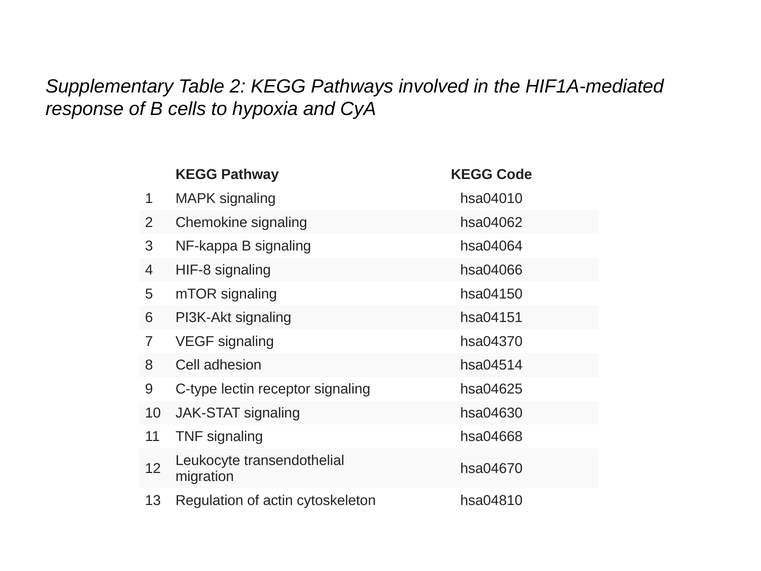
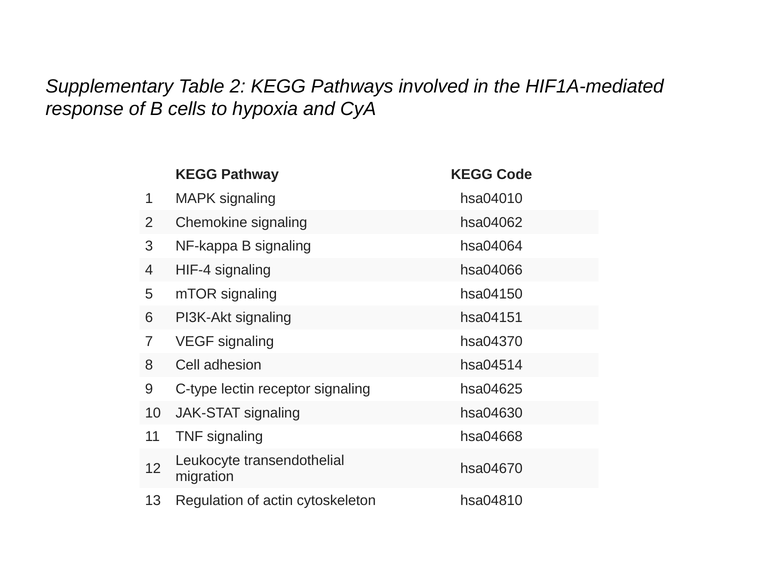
HIF-8: HIF-8 -> HIF-4 (193, 270)
